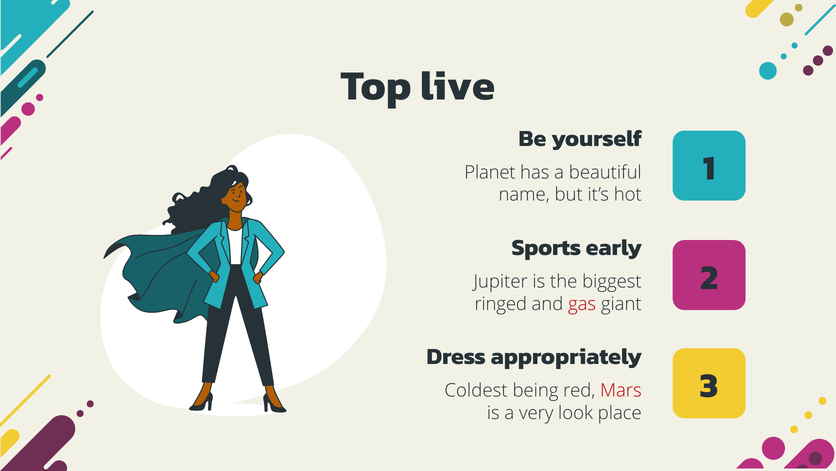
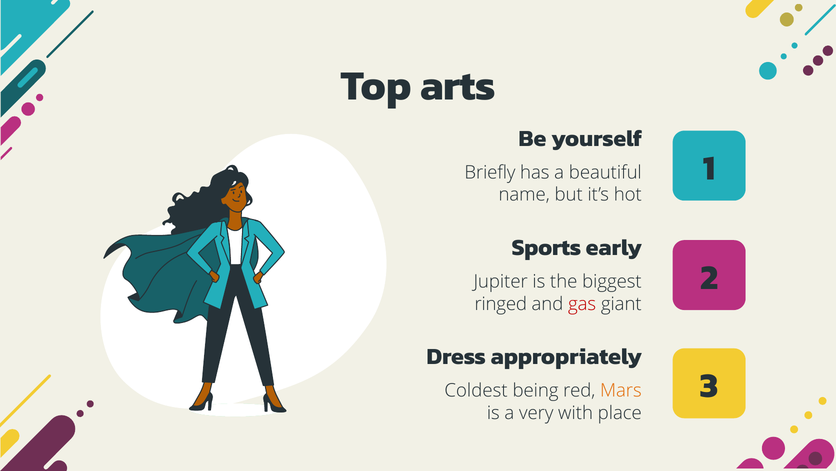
live: live -> arts (458, 86)
Planet: Planet -> Briefly (490, 172)
Mars colour: red -> orange (621, 390)
look: look -> with (576, 412)
